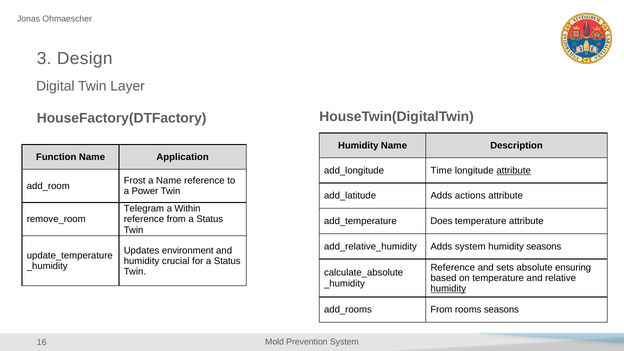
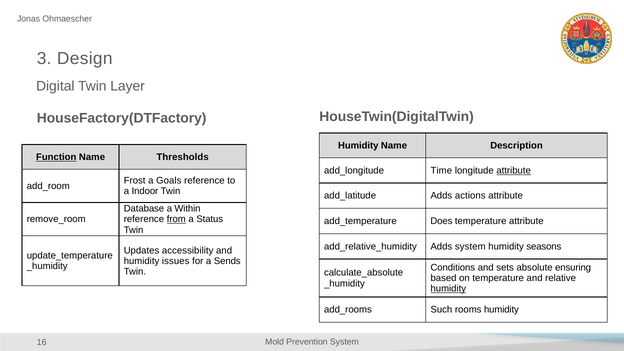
Function underline: none -> present (56, 157)
Application: Application -> Thresholds (183, 157)
a Name: Name -> Goals (169, 181)
Power: Power -> Indoor (145, 191)
Telegram: Telegram -> Database (144, 209)
from underline: none -> present (176, 219)
environment: environment -> accessibility (188, 250)
crucial: crucial -> issues (176, 261)
for a Status: Status -> Sends (227, 261)
Reference: Reference -> Conditions (453, 267)
From: From -> Such (441, 310)
rooms seasons: seasons -> humidity (501, 310)
